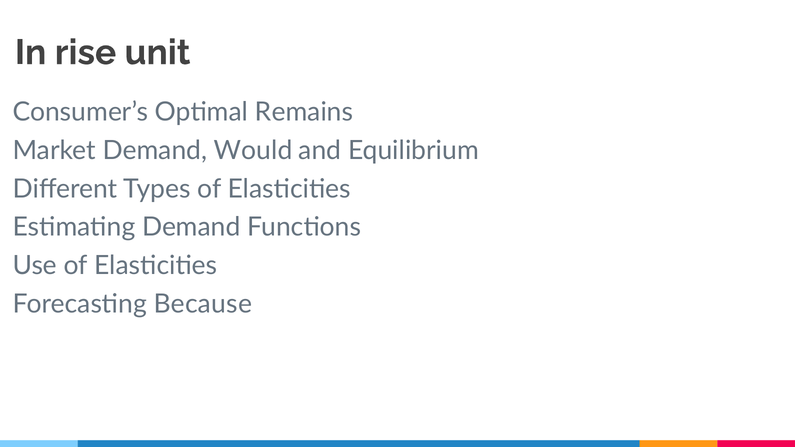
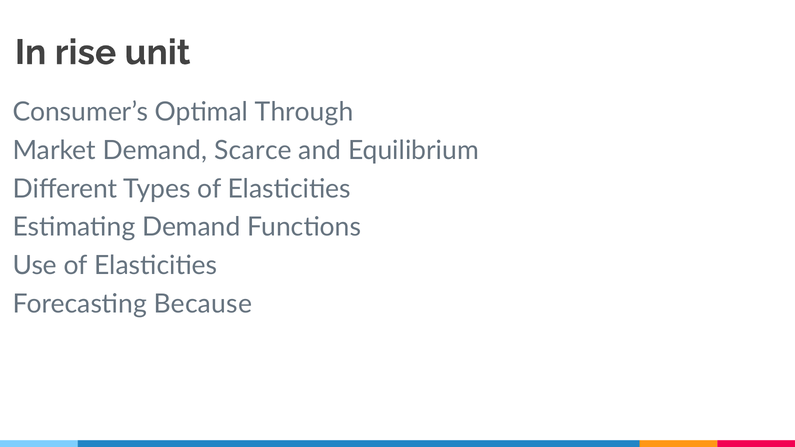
Remains: Remains -> Through (304, 112)
Would: Would -> Scarce (253, 150)
